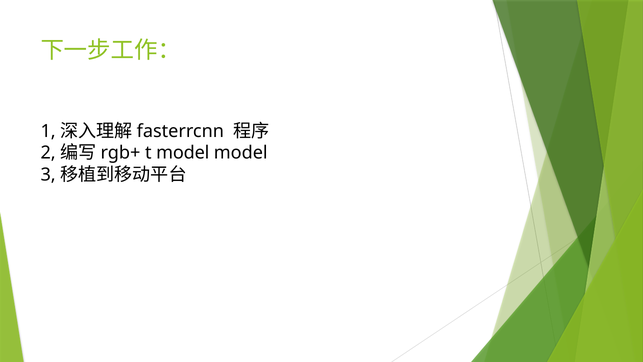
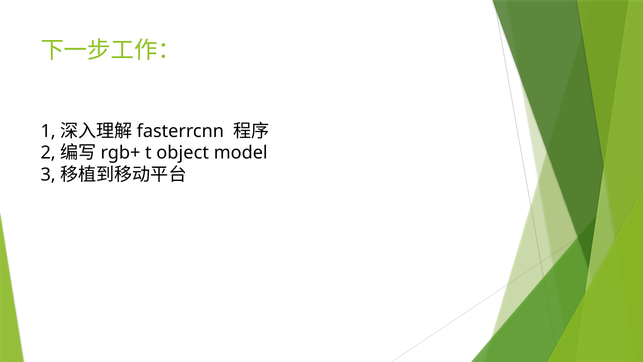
t model: model -> object (183, 153)
